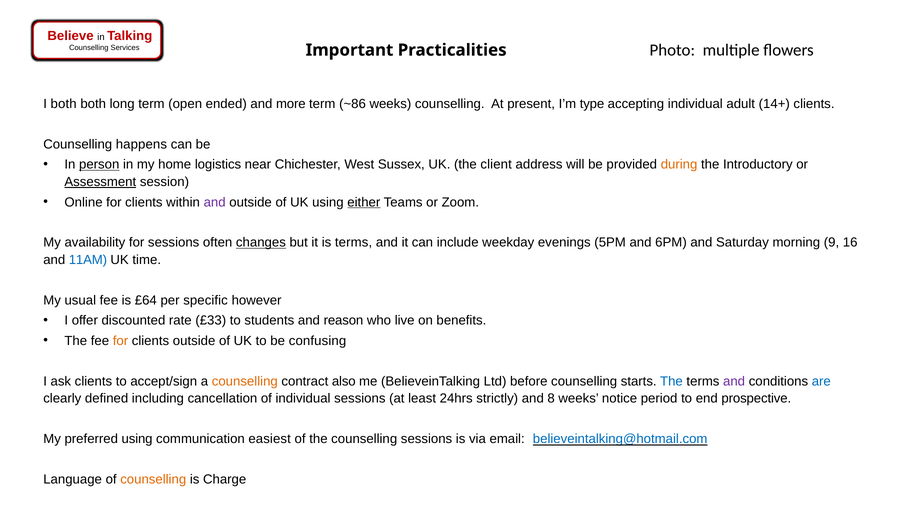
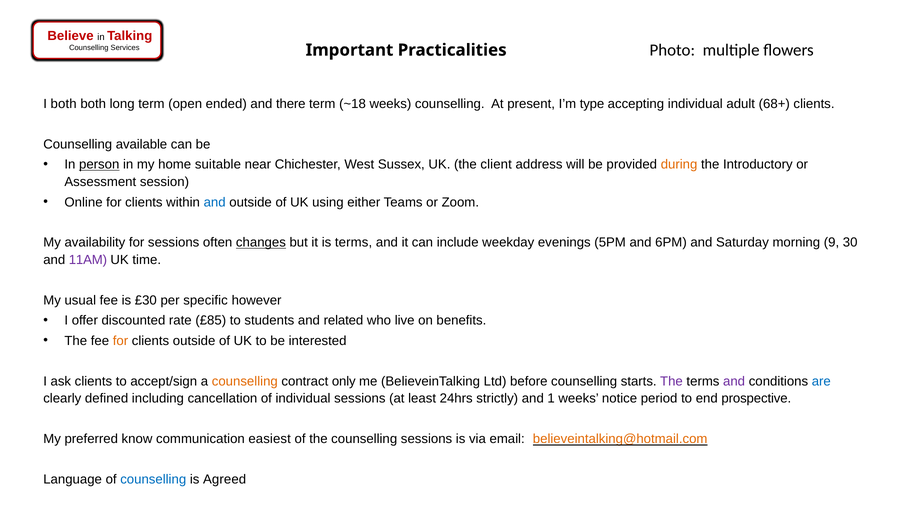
more: more -> there (291, 104)
~86: ~86 -> ~18 (352, 104)
14+: 14+ -> 68+ (774, 104)
happens: happens -> available (141, 144)
logistics: logistics -> suitable (218, 165)
Assessment underline: present -> none (100, 182)
and colour: purple -> blue (215, 202)
either underline: present -> none (364, 202)
16: 16 -> 30 (850, 243)
11AM colour: blue -> purple (88, 260)
£64: £64 -> £30 (146, 300)
£33: £33 -> £85 (211, 321)
reason: reason -> related (343, 321)
confusing: confusing -> interested (318, 341)
also: also -> only (344, 381)
The colour: blue -> purple (671, 381)
8: 8 -> 1 (551, 399)
preferred using: using -> know (137, 439)
believeintalking@hotmail.com colour: blue -> orange (620, 439)
counselling colour: orange -> blue (153, 479)
Charge: Charge -> Agreed (225, 479)
